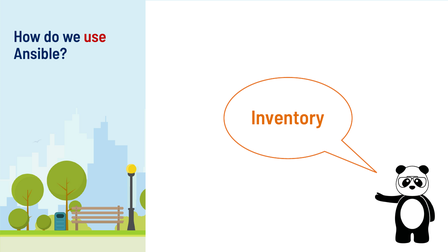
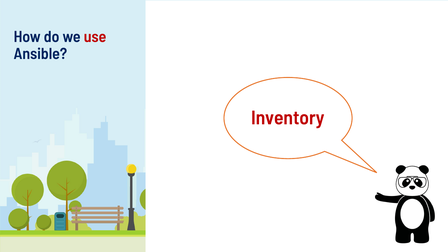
Inventory colour: orange -> red (288, 118)
